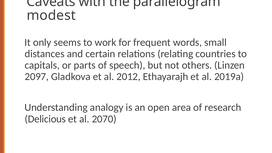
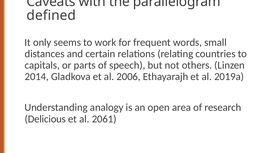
modest: modest -> defined (51, 16)
2097: 2097 -> 2014 (37, 77)
2012: 2012 -> 2006 (129, 77)
2070: 2070 -> 2061 (104, 119)
